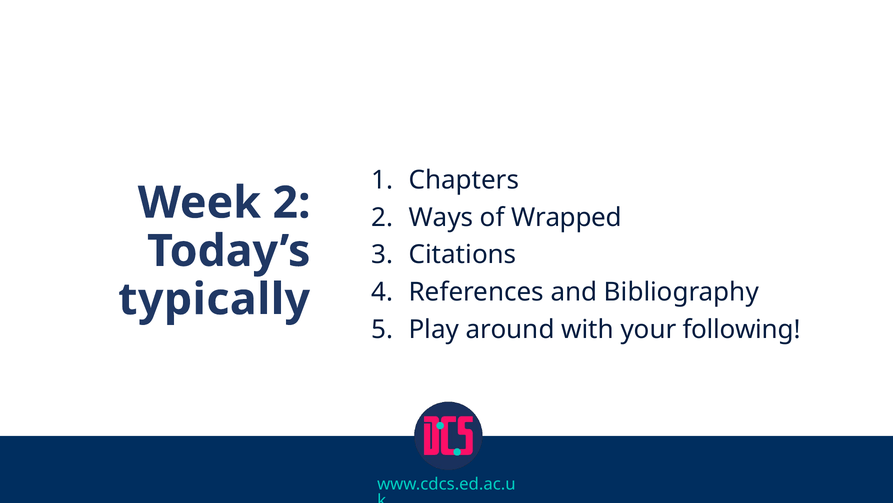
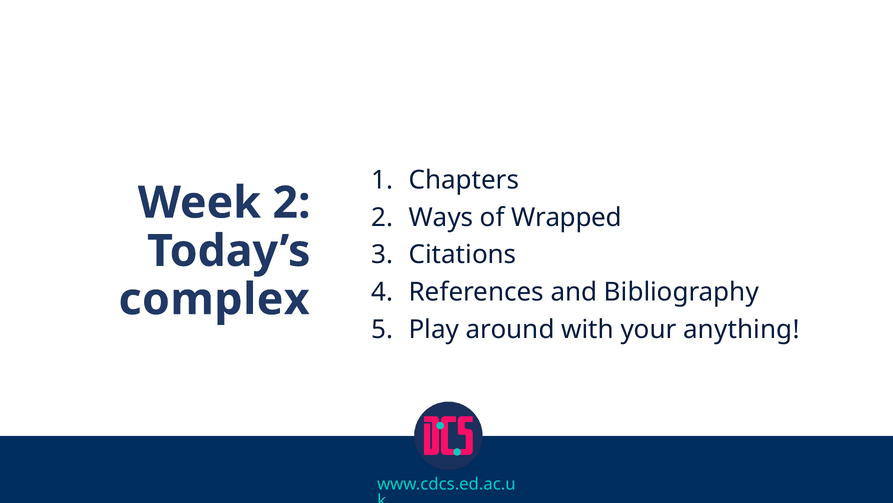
typically: typically -> complex (214, 299)
following: following -> anything (741, 329)
